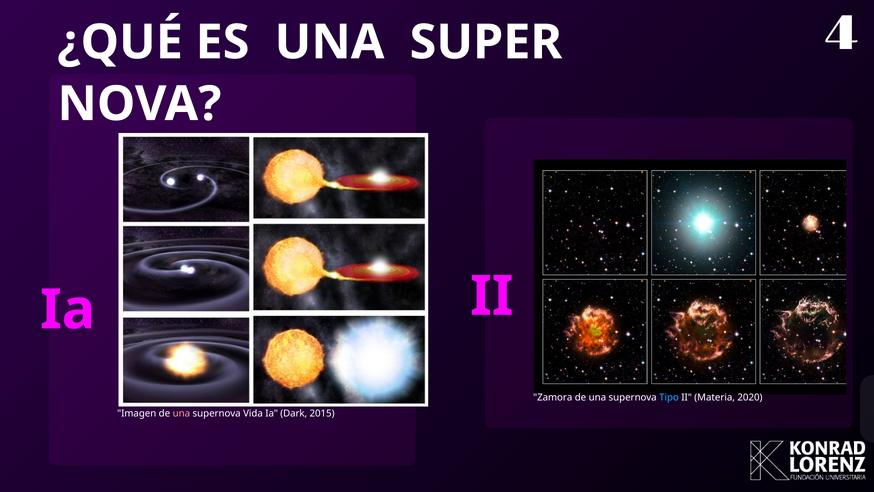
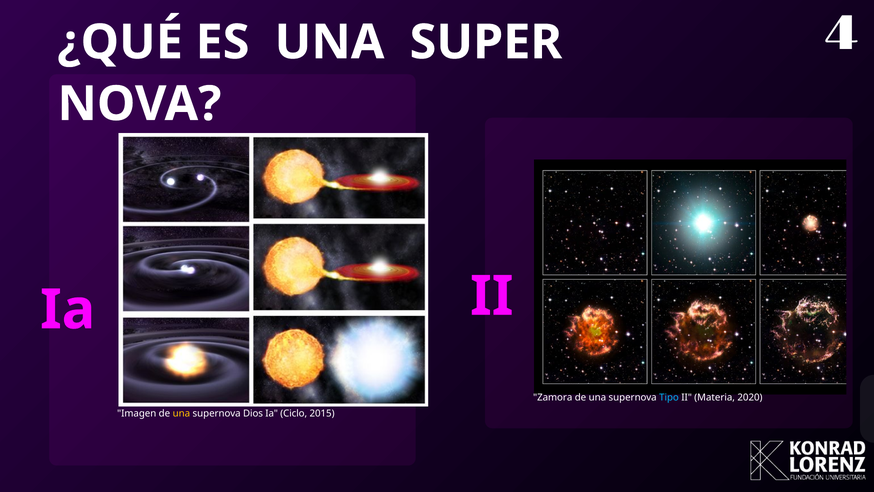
una colour: pink -> yellow (181, 413)
Vida: Vida -> Dios (253, 413)
Dark: Dark -> Ciclo (294, 413)
